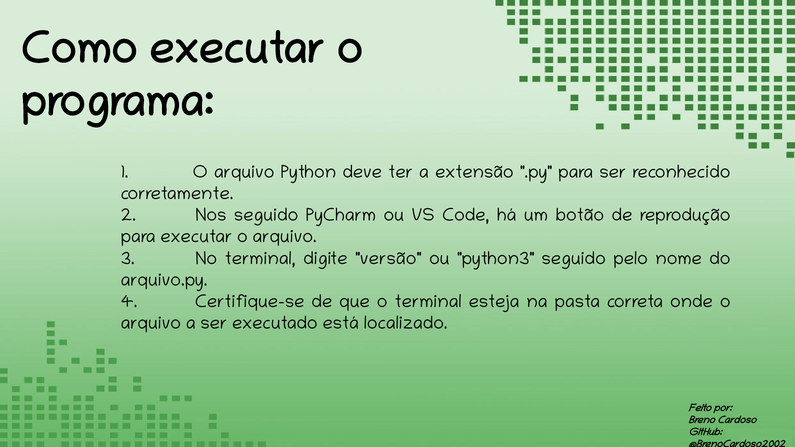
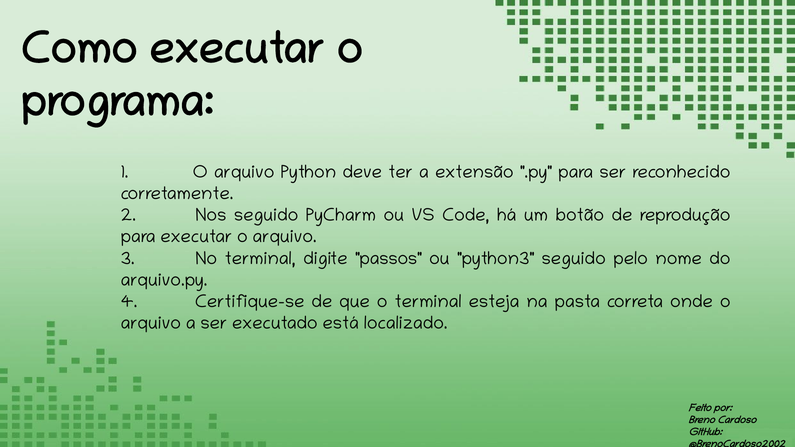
versão: versão -> passos (388, 258)
